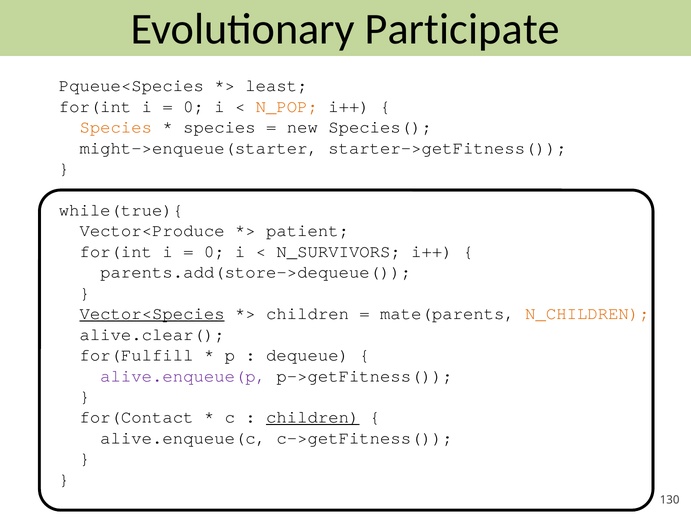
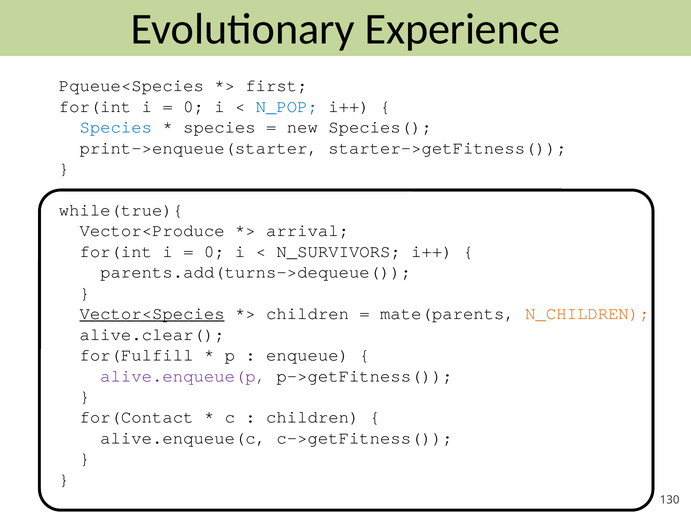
Participate: Participate -> Experience (462, 29)
least: least -> first (276, 86)
N_POP colour: orange -> blue (287, 107)
Species colour: orange -> blue (116, 127)
might->enqueue(starter: might->enqueue(starter -> print->enqueue(starter (199, 148)
patient: patient -> arrival (308, 231)
parents.add(store->dequeue(: parents.add(store->dequeue( -> parents.add(turns->dequeue( (256, 272)
dequeue: dequeue -> enqueue (308, 355)
children underline: present -> none (313, 417)
